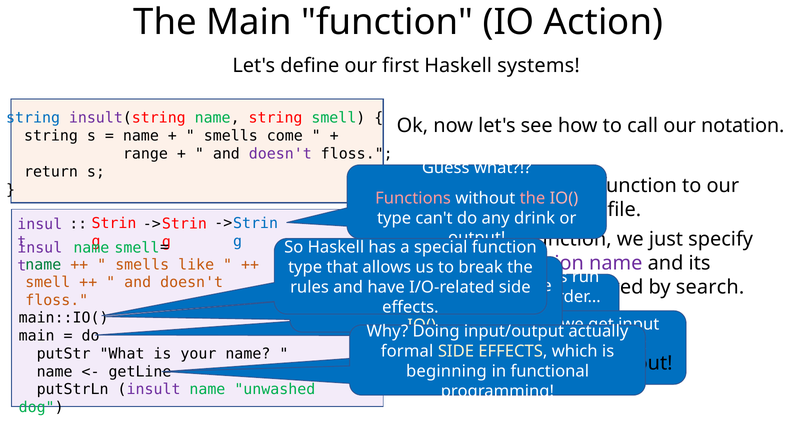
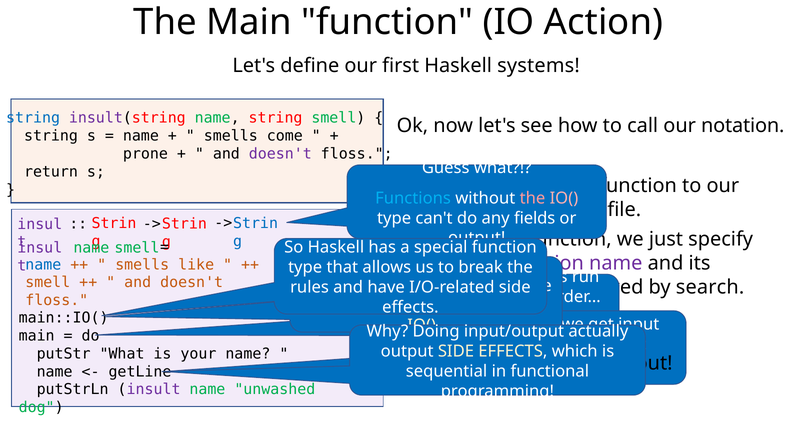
range: range -> prone (145, 154)
Functions colour: pink -> light blue (413, 198)
drink: drink -> fields (535, 218)
name colour: green -> blue (43, 265)
formal: formal -> output (407, 351)
beginning: beginning -> sequential (447, 371)
